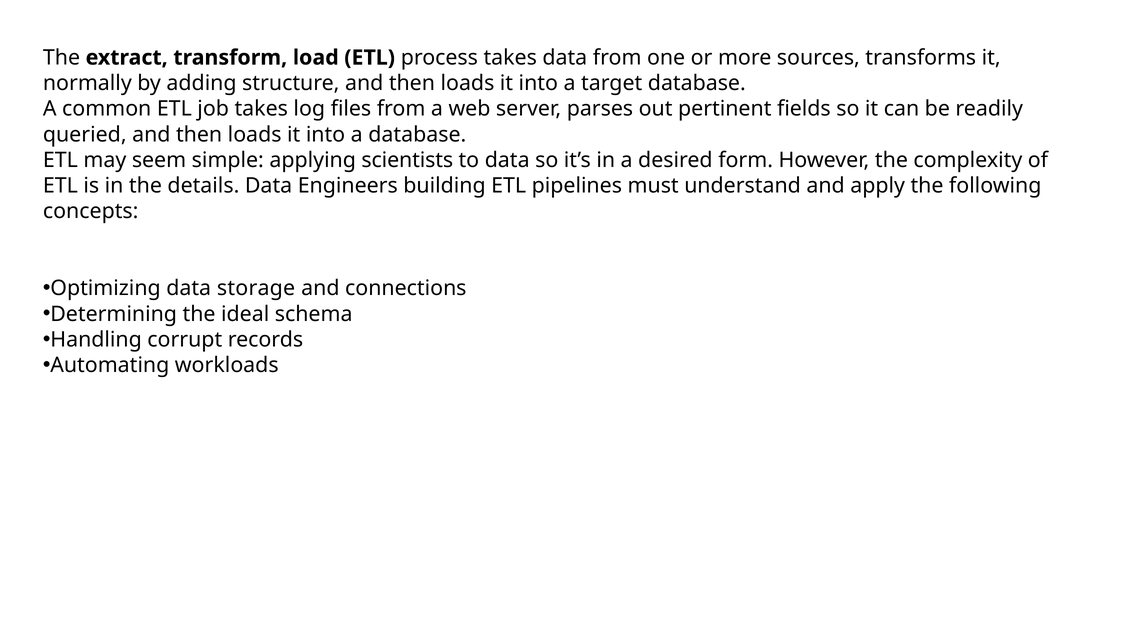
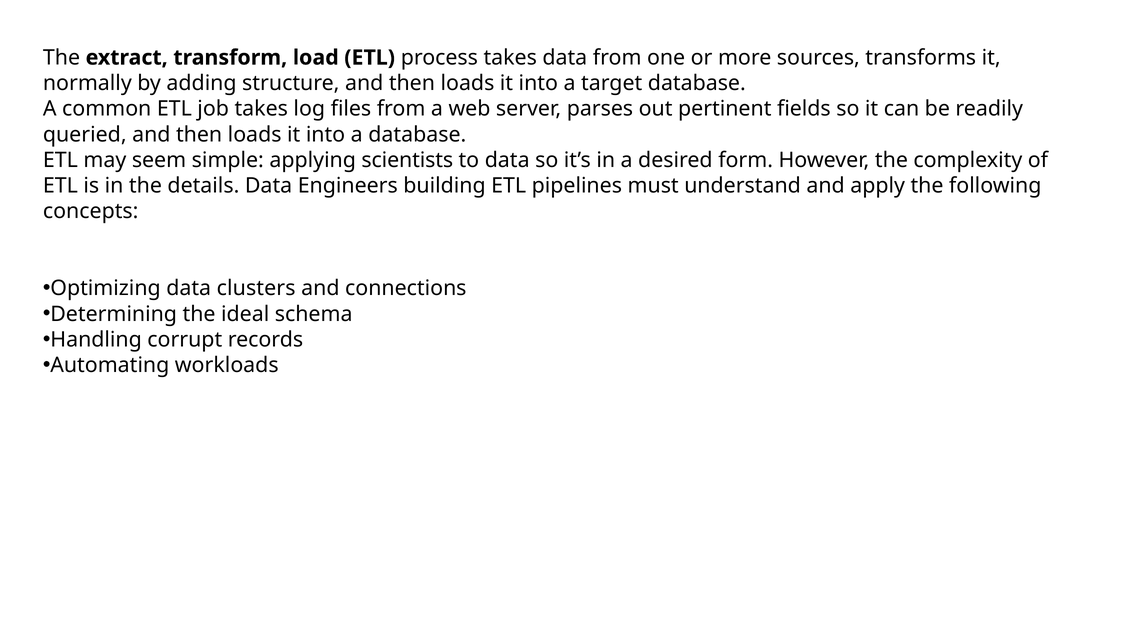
storage: storage -> clusters (256, 288)
